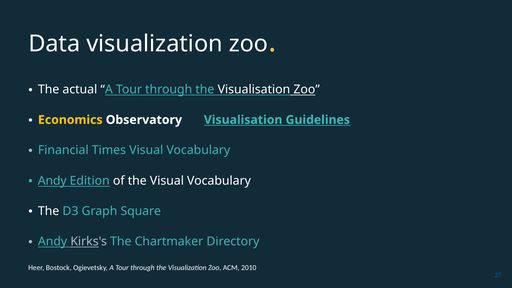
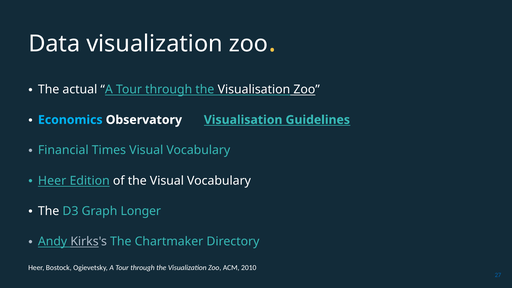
Economics colour: yellow -> light blue (70, 120)
Andy: Andy -> Heer (52, 181)
Square: Square -> Longer (141, 211)
